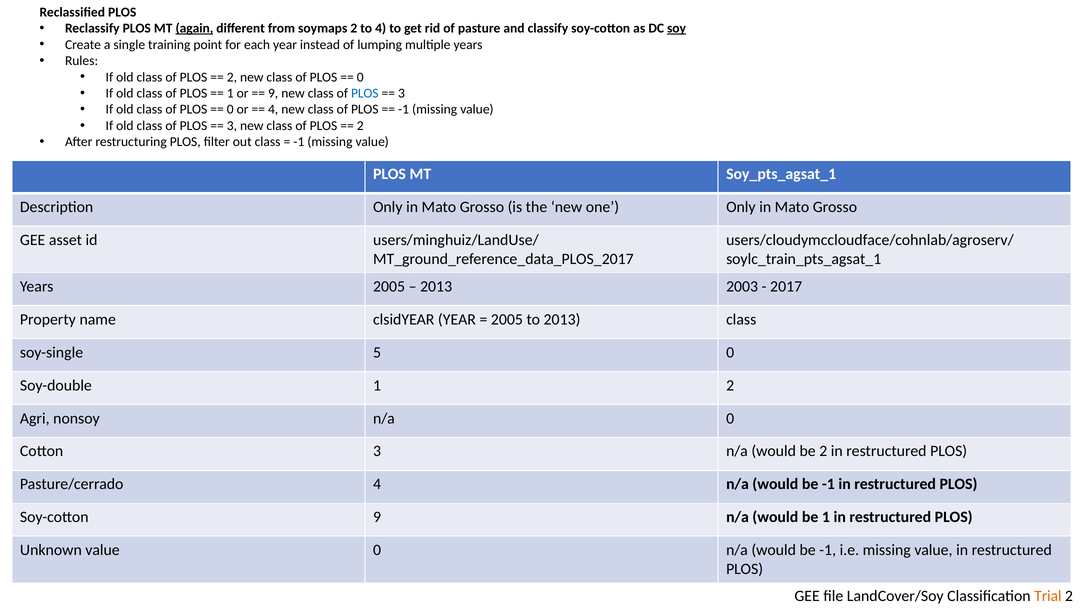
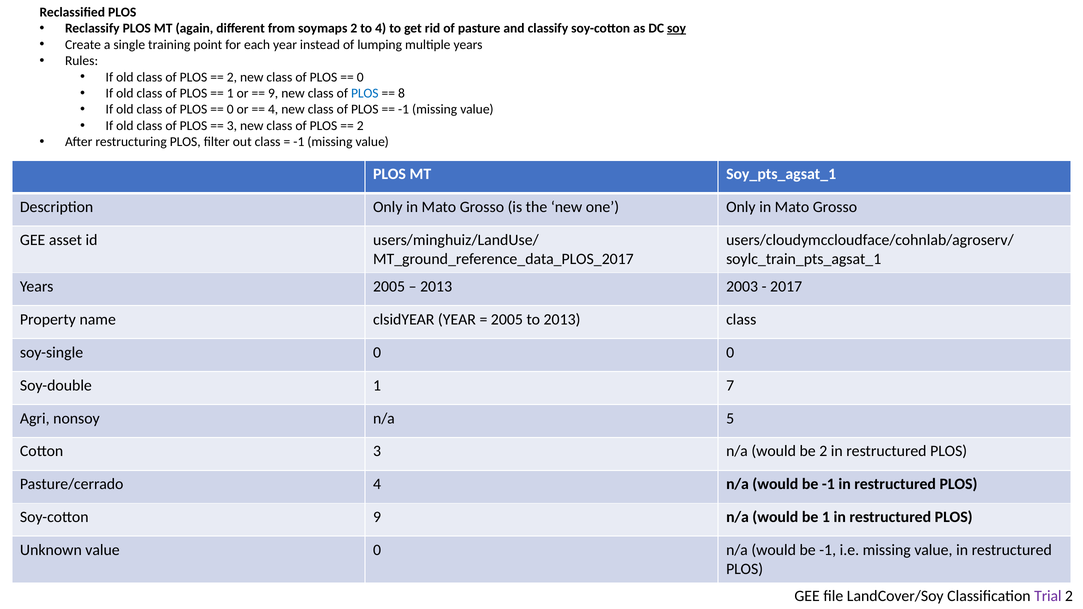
again underline: present -> none (194, 28)
3: 3 -> 8 (401, 93)
soy-single 5: 5 -> 0 (377, 353)
1 2: 2 -> 7 (730, 386)
n/a 0: 0 -> 5 (730, 418)
Trial colour: orange -> purple (1048, 596)
